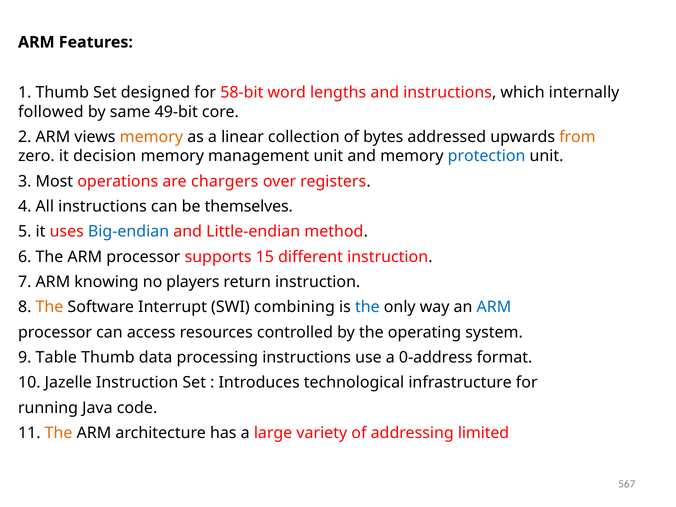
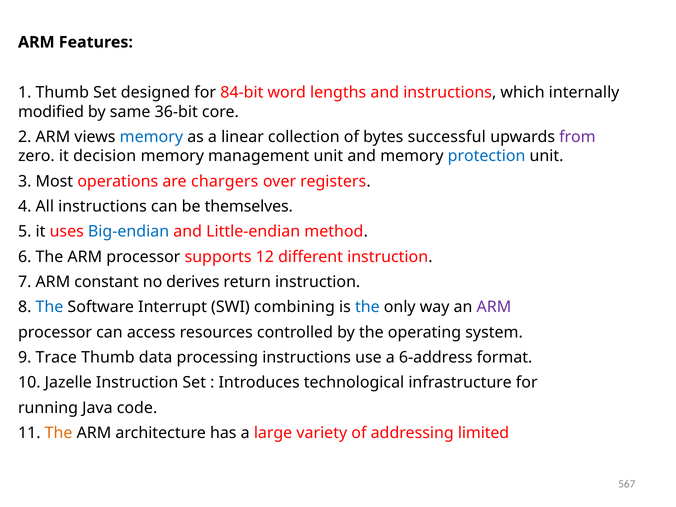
58-bit: 58-bit -> 84-bit (242, 93)
followed: followed -> modified (51, 112)
49-bit: 49-bit -> 36-bit (176, 112)
memory colour: orange -> blue (151, 137)
addressed: addressed -> successful (447, 137)
from colour: orange -> purple (577, 137)
15: 15 -> 12 (265, 257)
knowing: knowing -> constant (107, 282)
players: players -> derives (193, 282)
The colour: orange -> blue (49, 307)
ARM colour: blue -> purple (494, 307)
Table: Table -> Trace (56, 358)
0-address: 0-address -> 6-address (436, 358)
